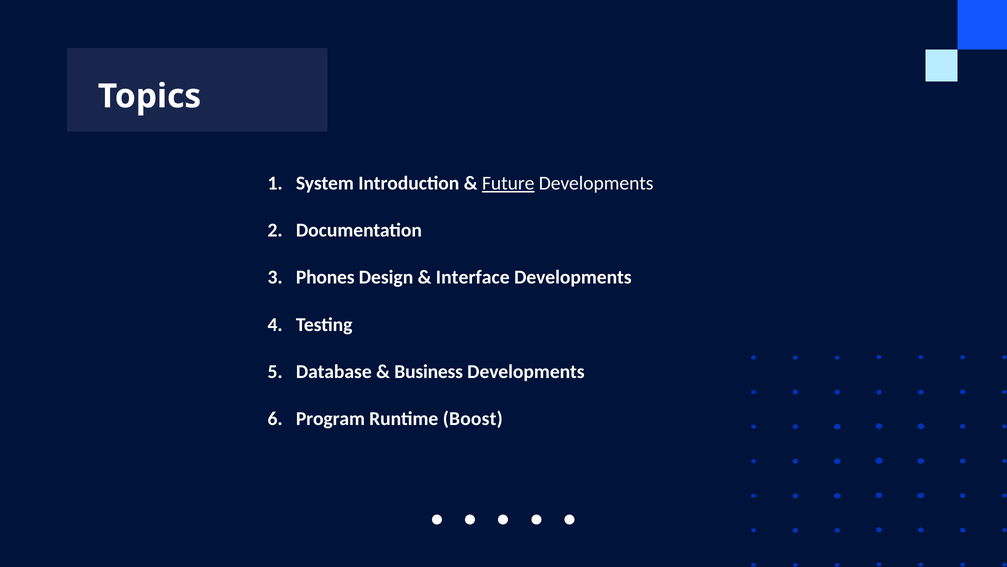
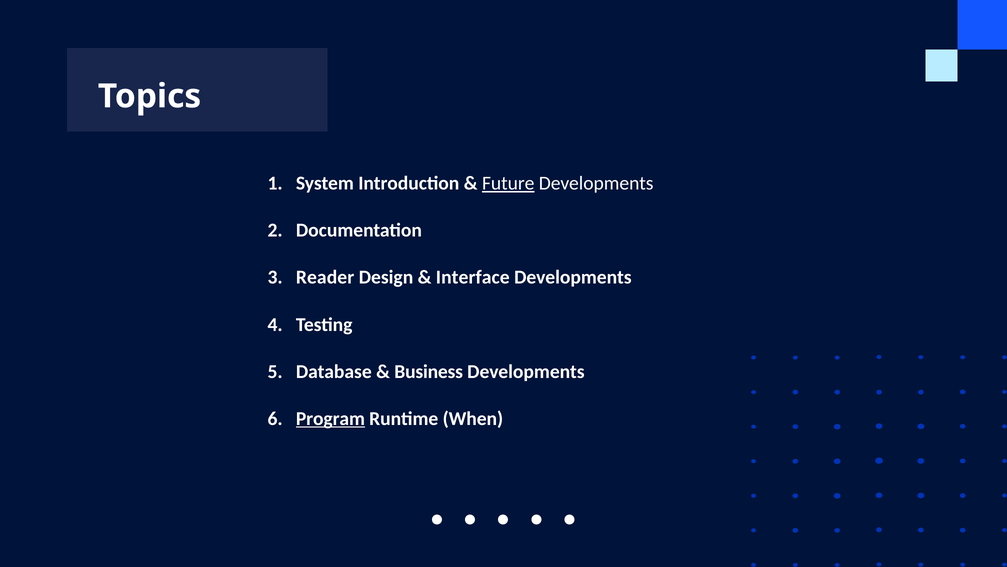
Phones: Phones -> Reader (325, 277)
Program underline: none -> present (330, 418)
Boost: Boost -> When (473, 418)
